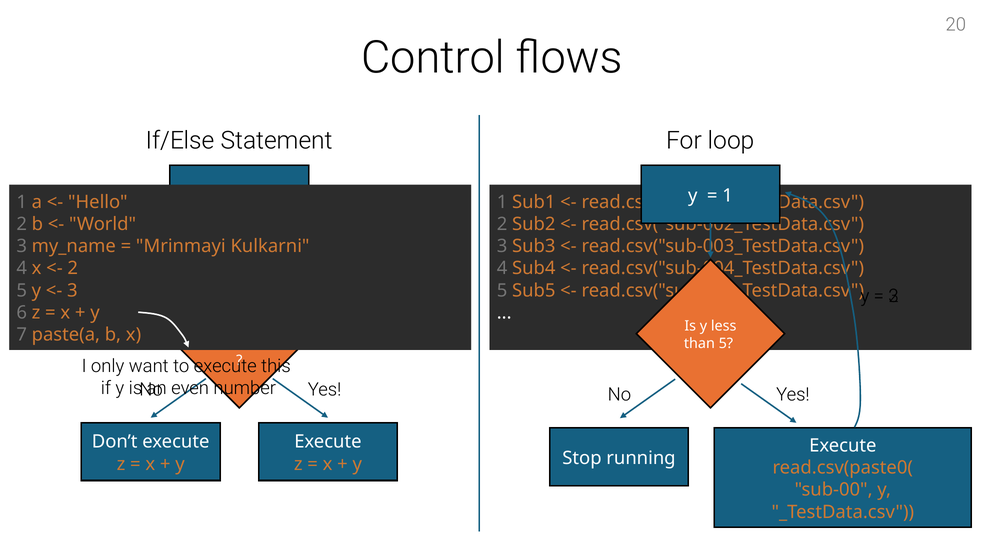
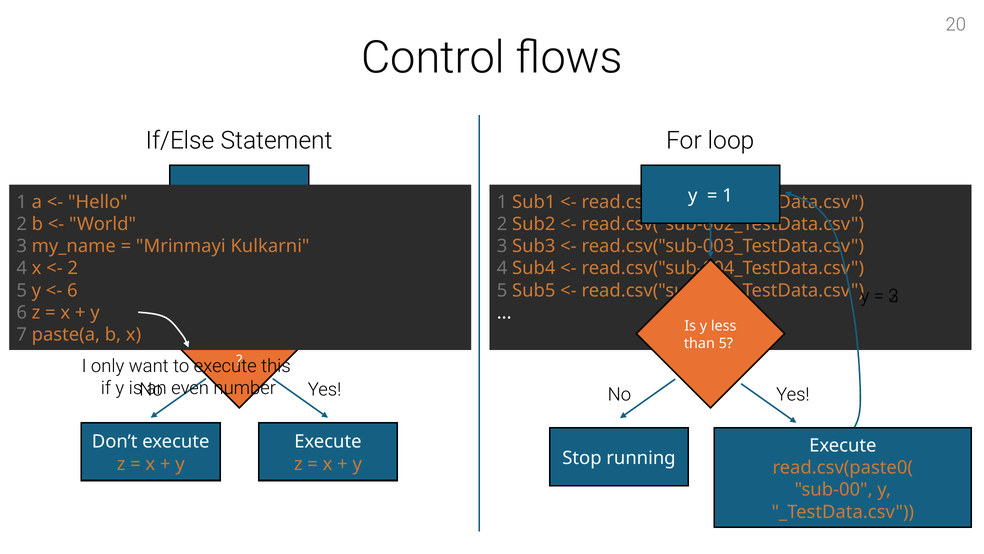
3: 3 -> 6 (72, 290)
